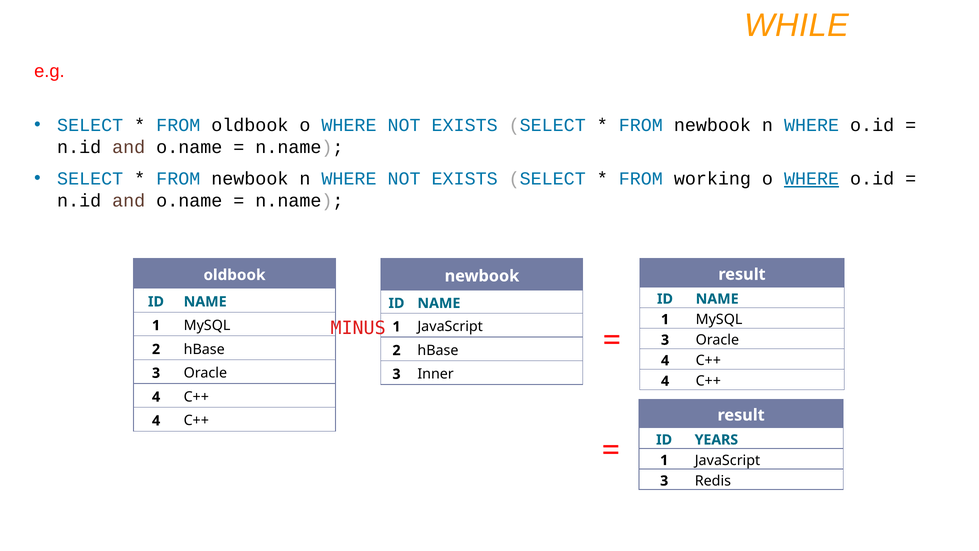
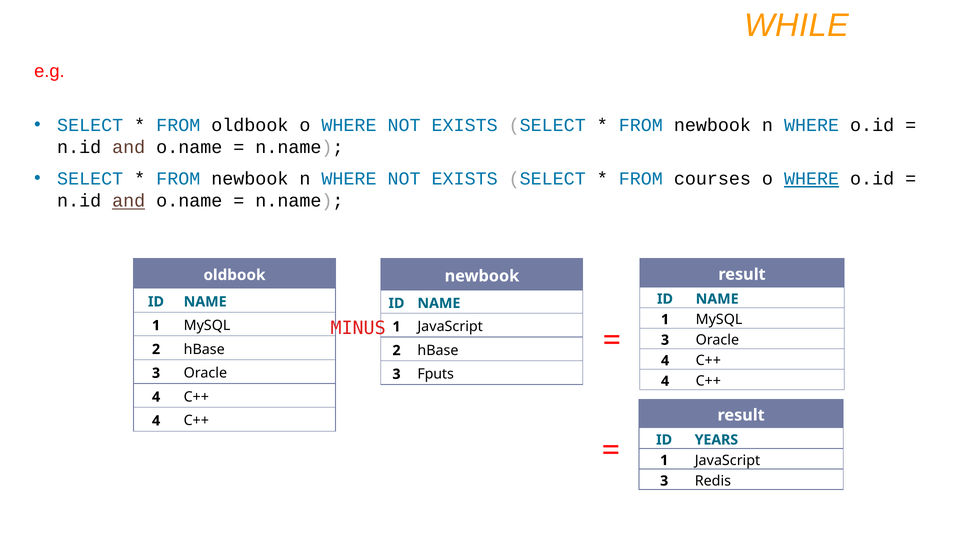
working: working -> courses (712, 179)
and underline: none -> present (129, 201)
Inner: Inner -> Fputs (436, 374)
